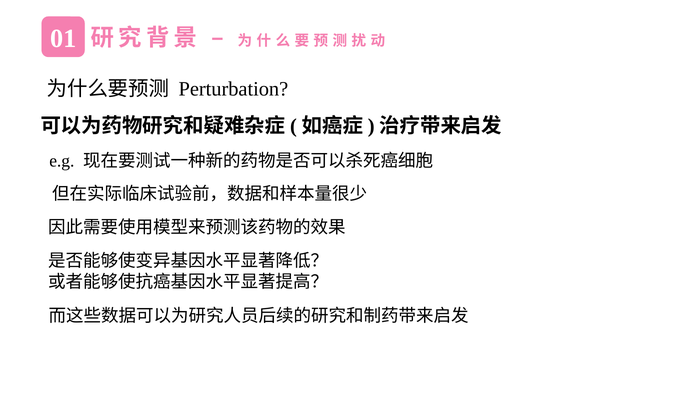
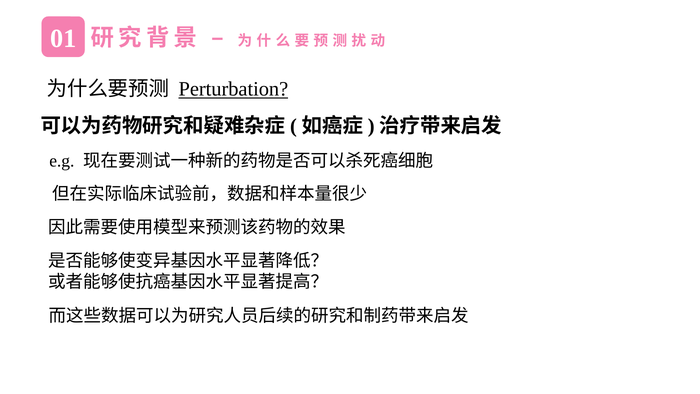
Perturbation underline: none -> present (233, 89)
